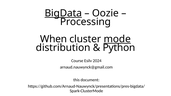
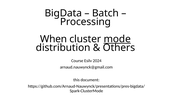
BigData underline: present -> none (63, 13)
Oozie: Oozie -> Batch (105, 13)
Python: Python -> Others (119, 48)
